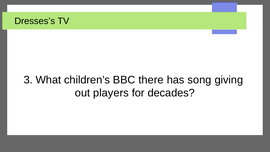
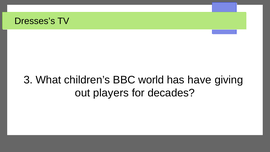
there: there -> world (151, 80)
song: song -> have (199, 80)
